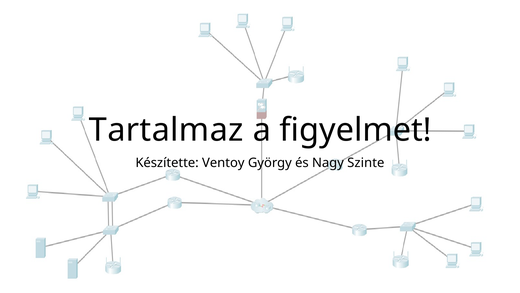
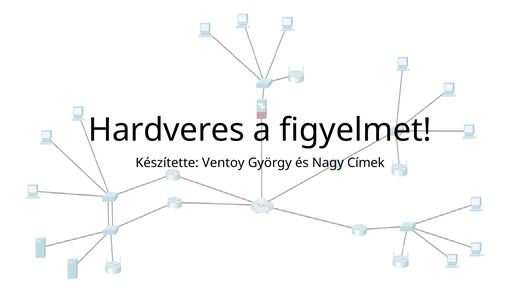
Tartalmaz: Tartalmaz -> Hardveres (167, 130)
Szinte: Szinte -> Címek (366, 163)
